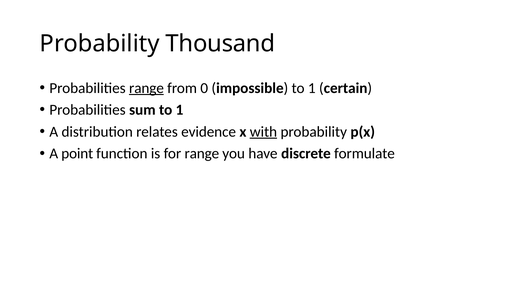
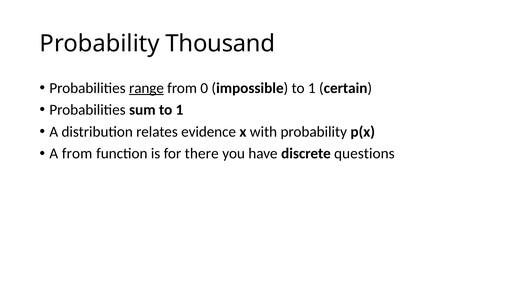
with underline: present -> none (263, 132)
A point: point -> from (77, 153)
for range: range -> there (202, 153)
formulate: formulate -> questions (364, 153)
